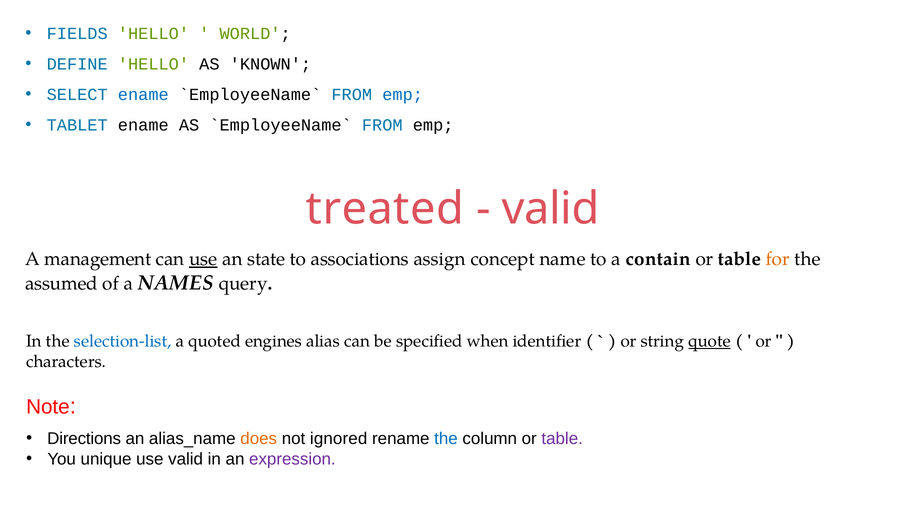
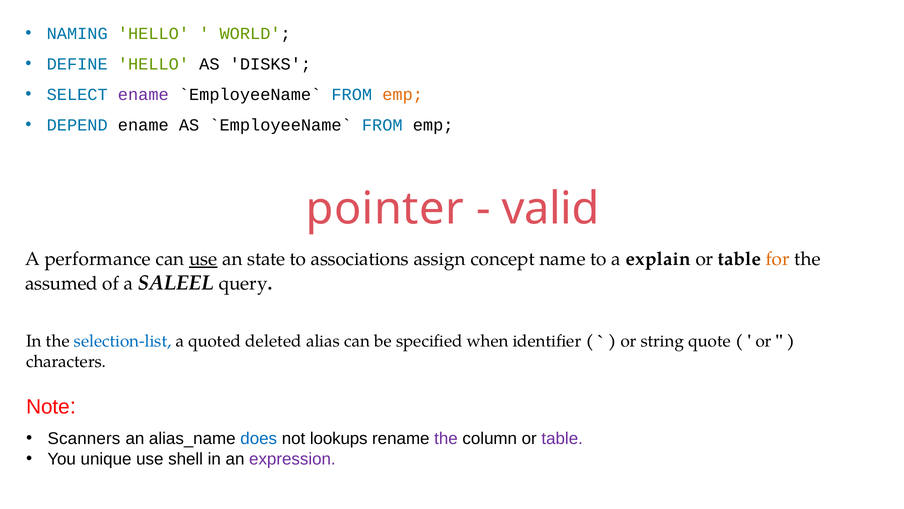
FIELDS: FIELDS -> NAMING (77, 33)
KNOWN: KNOWN -> DISKS (270, 64)
ename colour: blue -> purple (143, 95)
emp colour: blue -> orange (403, 95)
TABLET: TABLET -> DEPEND (77, 125)
treated: treated -> pointer (385, 209)
management: management -> performance (98, 259)
contain: contain -> explain (658, 259)
NAMES: NAMES -> SALEEL (176, 283)
engines: engines -> deleted (273, 341)
quote underline: present -> none (710, 341)
Directions: Directions -> Scanners (84, 438)
does colour: orange -> blue (259, 438)
ignored: ignored -> lookups (339, 438)
the colour: blue -> purple (446, 438)
use valid: valid -> shell (186, 458)
